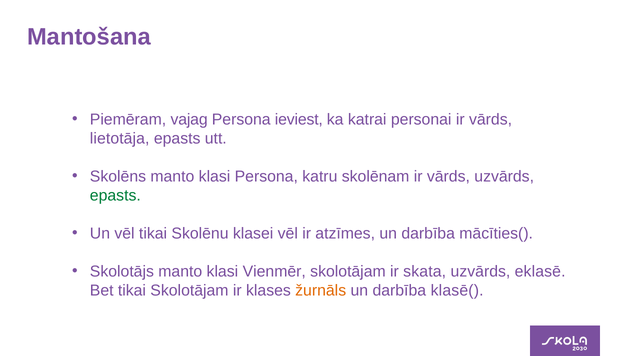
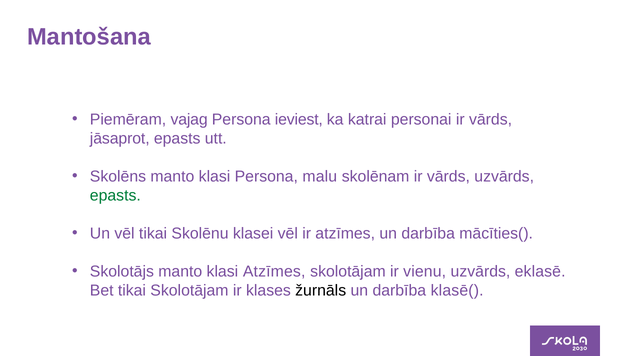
lietotāja: lietotāja -> jāsaprot (120, 138)
katru: katru -> malu (320, 176)
klasi Vienmēr: Vienmēr -> Atzīmes (274, 271)
skata: skata -> vienu (425, 271)
žurnāls colour: orange -> black (321, 290)
